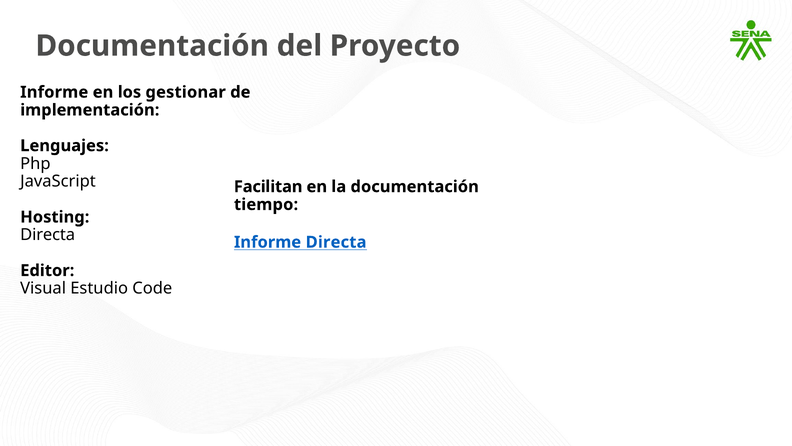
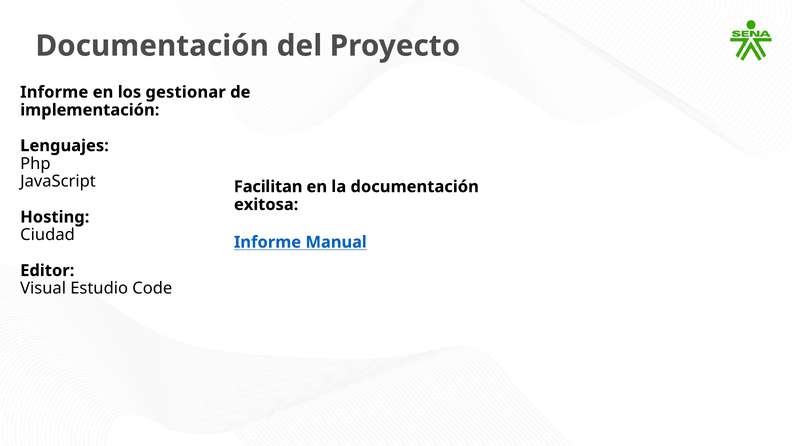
tiempo: tiempo -> exitosa (266, 204)
Directa: Directa -> Ciudad (48, 235)
Informe Directa: Directa -> Manual (336, 242)
